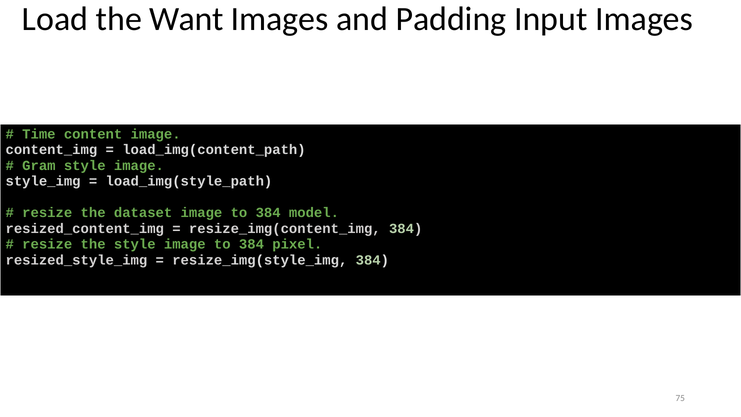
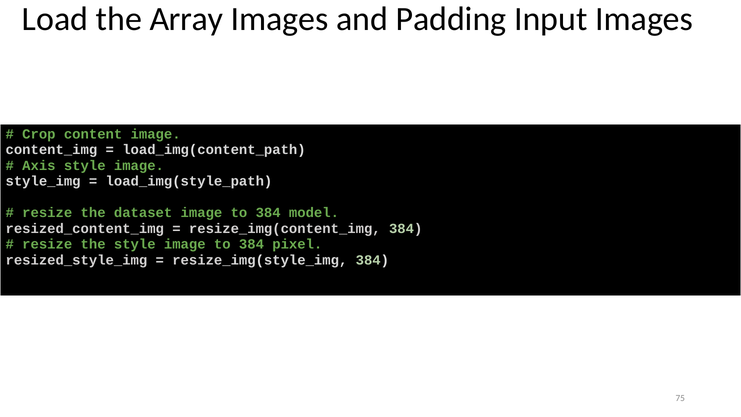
Want: Want -> Array (186, 19)
Time: Time -> Crop (39, 134)
Gram: Gram -> Axis (39, 165)
